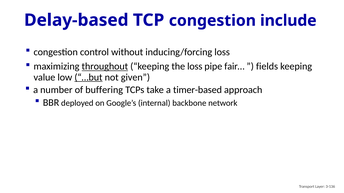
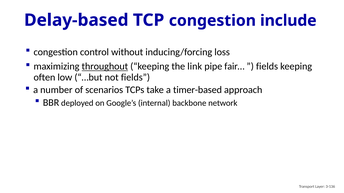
the loss: loss -> link (195, 67)
value: value -> often (44, 77)
…but underline: present -> none (88, 77)
not given: given -> fields (135, 77)
buffering: buffering -> scenarios (104, 90)
